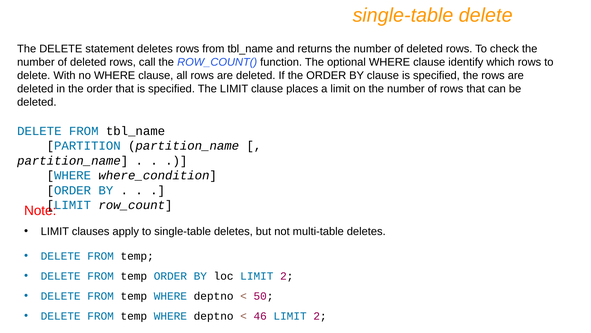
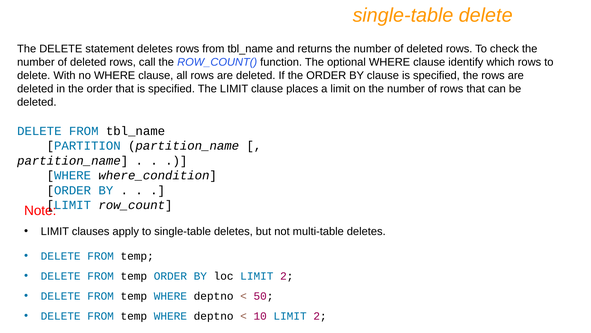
46: 46 -> 10 (260, 316)
